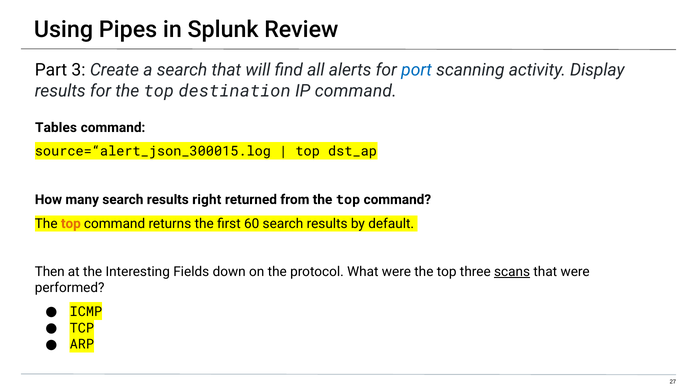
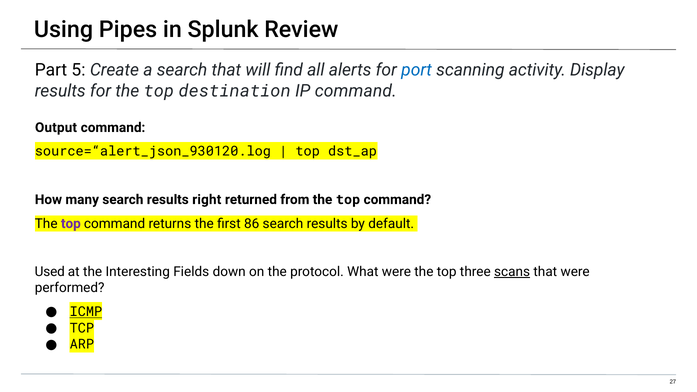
3: 3 -> 5 (78, 70)
Tables: Tables -> Output (56, 128)
source=“alert_json_300015.log: source=“alert_json_300015.log -> source=“alert_json_930120.log (153, 152)
top colour: orange -> purple (71, 224)
60: 60 -> 86 (252, 224)
Then: Then -> Used (50, 272)
ICMP underline: none -> present (86, 312)
